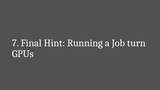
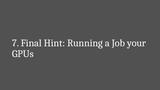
turn: turn -> your (136, 43)
